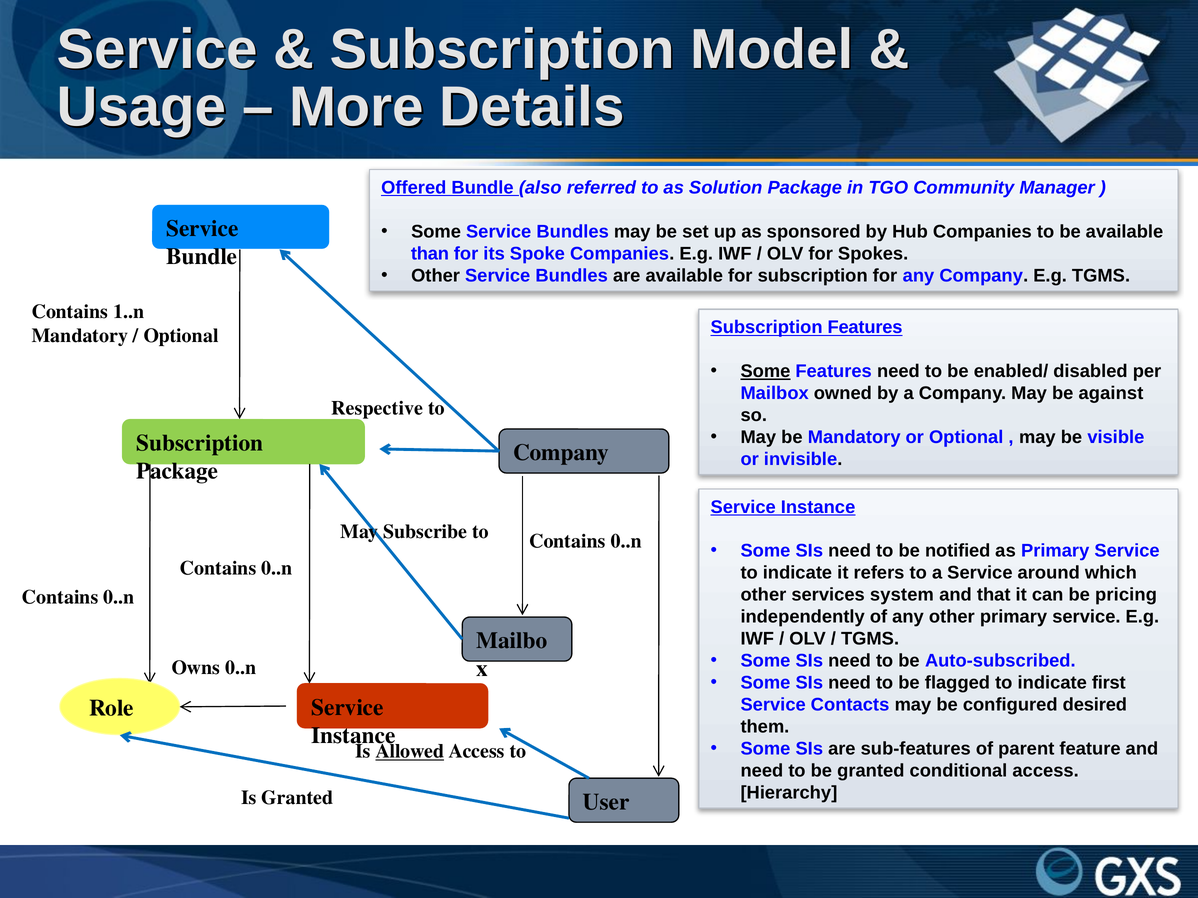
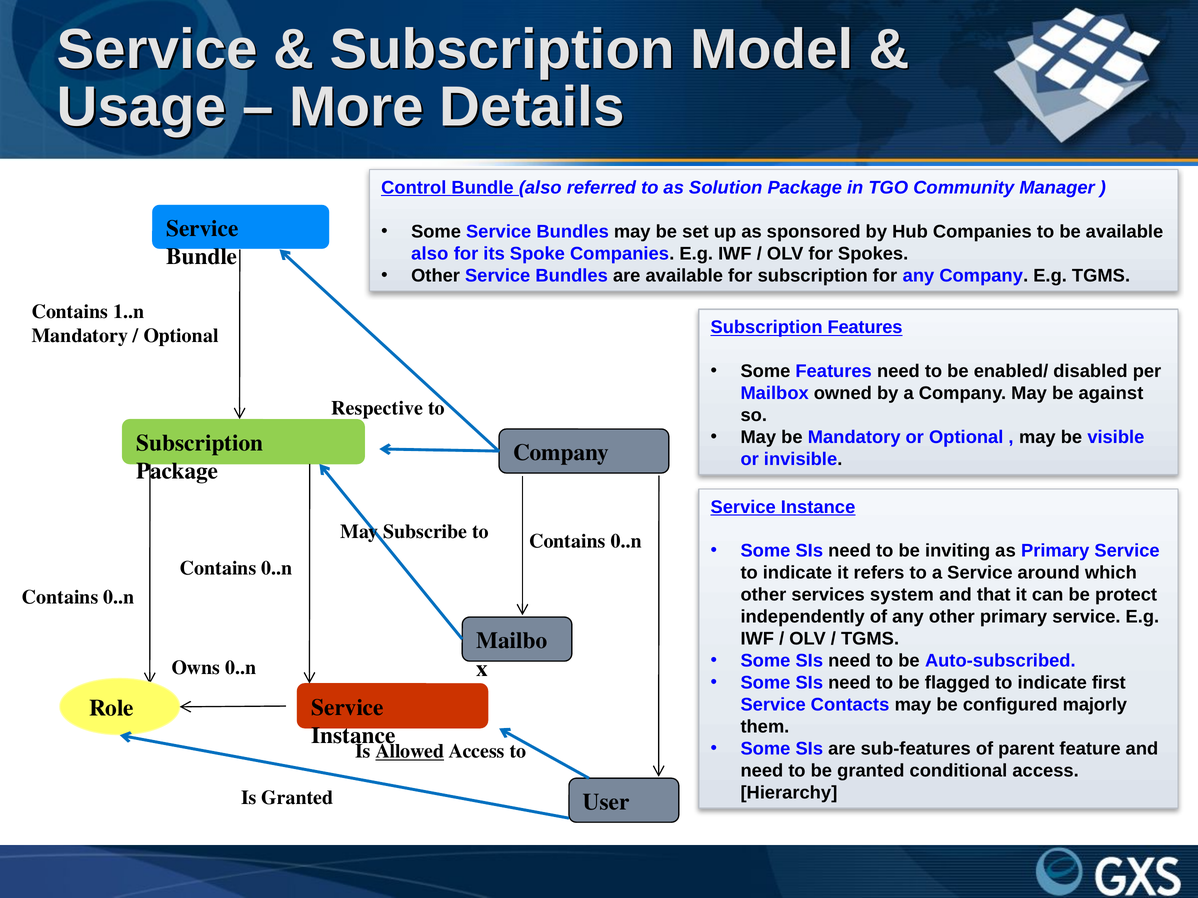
Offered: Offered -> Control (414, 188)
than: than -> also (430, 254)
Some underline: present -> none (765, 372)
notified: notified -> inviting (958, 551)
pricing: pricing -> protect (1126, 595)
desired: desired -> majorly (1095, 705)
